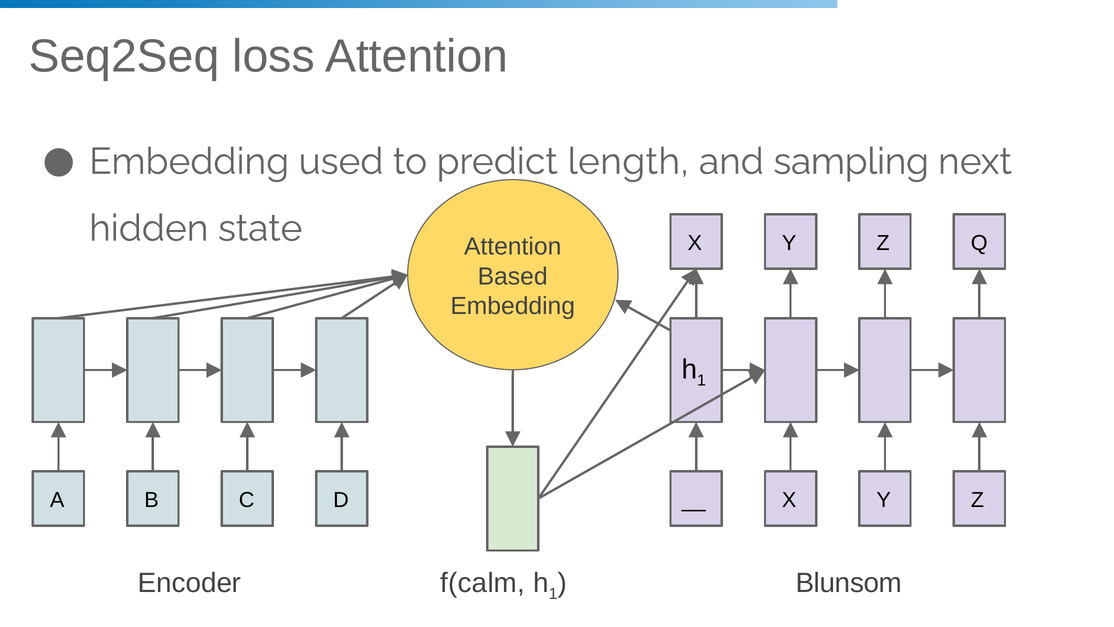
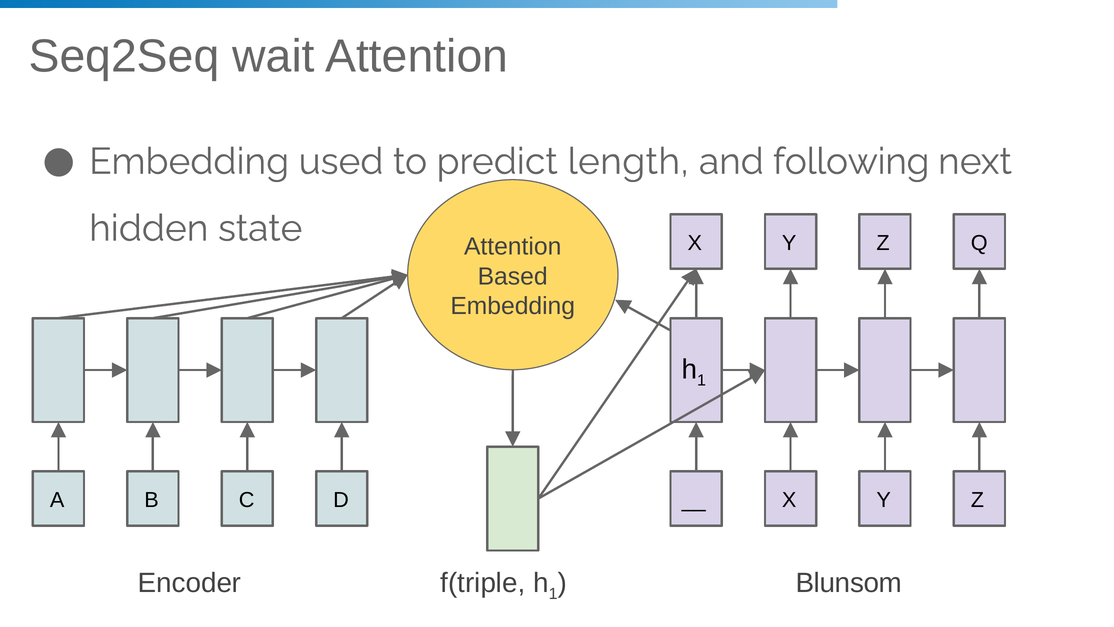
loss: loss -> wait (274, 57)
sampling: sampling -> following (851, 161)
f(calm: f(calm -> f(triple (483, 583)
